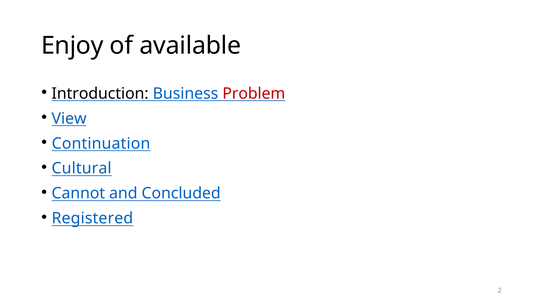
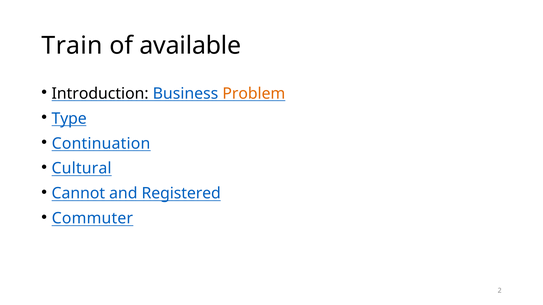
Enjoy: Enjoy -> Train (72, 46)
Problem colour: red -> orange (254, 94)
View: View -> Type (69, 119)
Concluded: Concluded -> Registered (181, 194)
Registered: Registered -> Commuter (92, 219)
